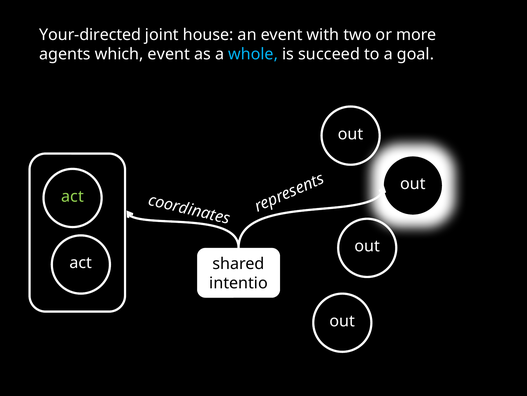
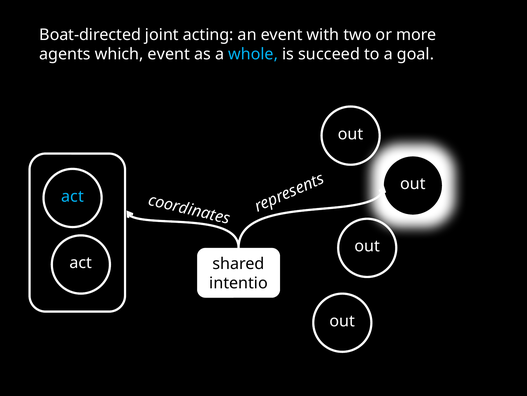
Your-directed: Your-directed -> Boat-directed (90, 35)
house: house -> acting (208, 35)
act colour: light green -> light blue (73, 196)
